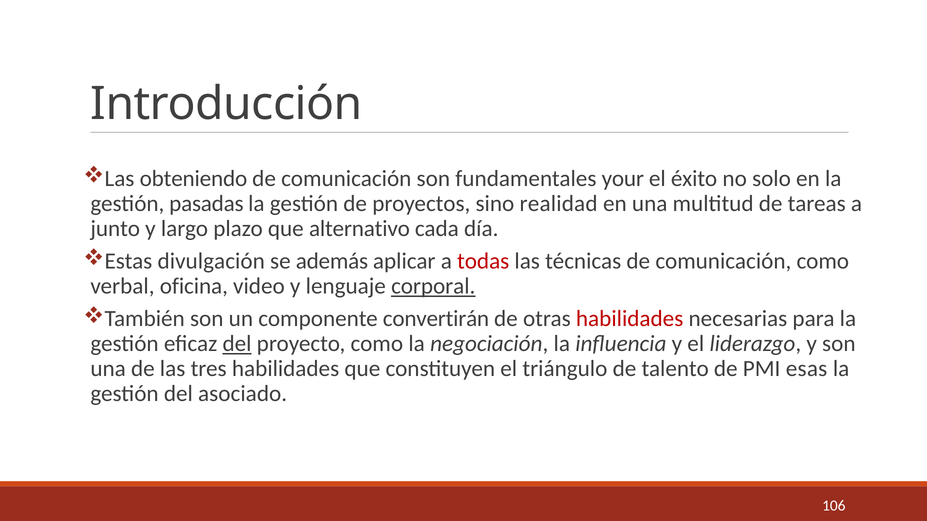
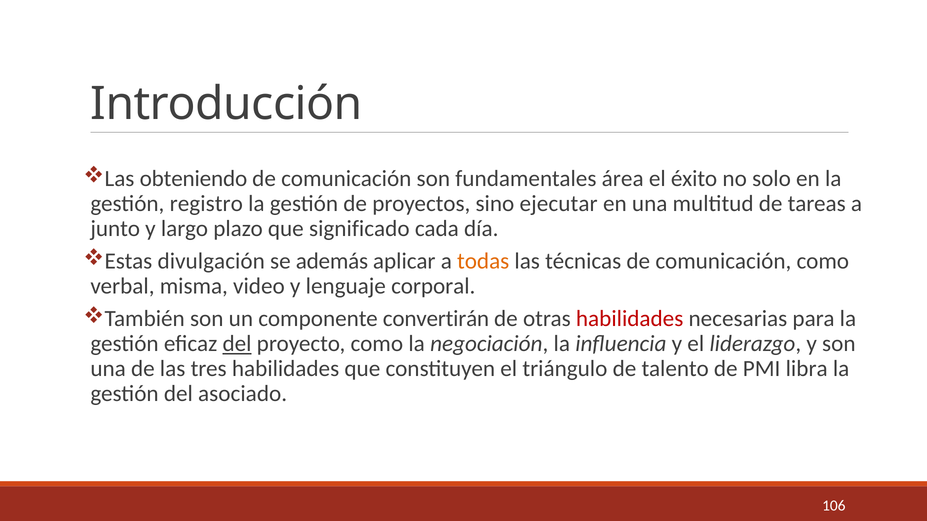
your: your -> área (623, 179)
pasadas: pasadas -> registro (206, 204)
realidad: realidad -> ejecutar (559, 204)
alternativo: alternativo -> significado (359, 229)
todas colour: red -> orange (483, 261)
oficina: oficina -> misma (194, 286)
corporal underline: present -> none (433, 286)
esas: esas -> libra (807, 369)
